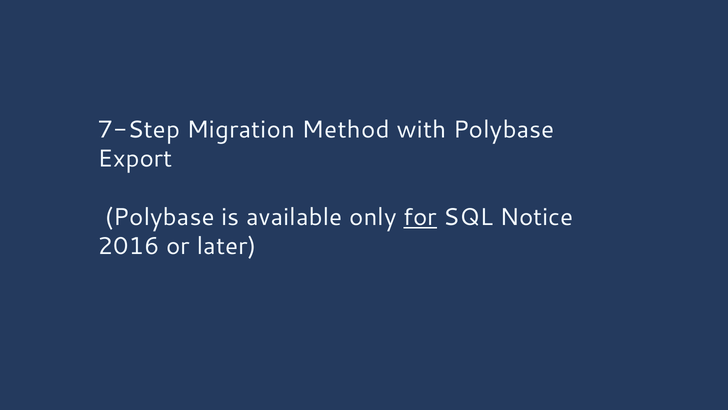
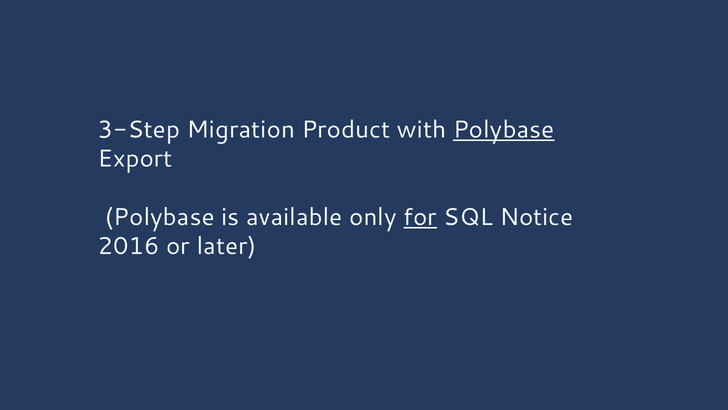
7-Step: 7-Step -> 3-Step (139, 130)
Method: Method -> Product (346, 130)
Polybase underline: none -> present (504, 130)
